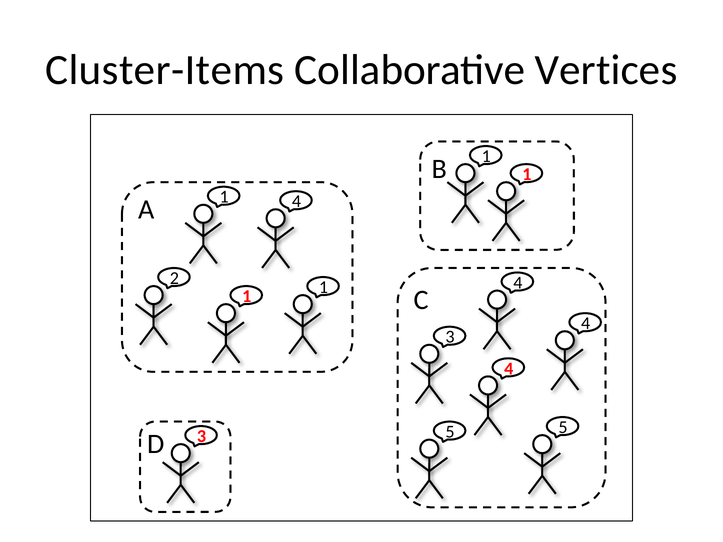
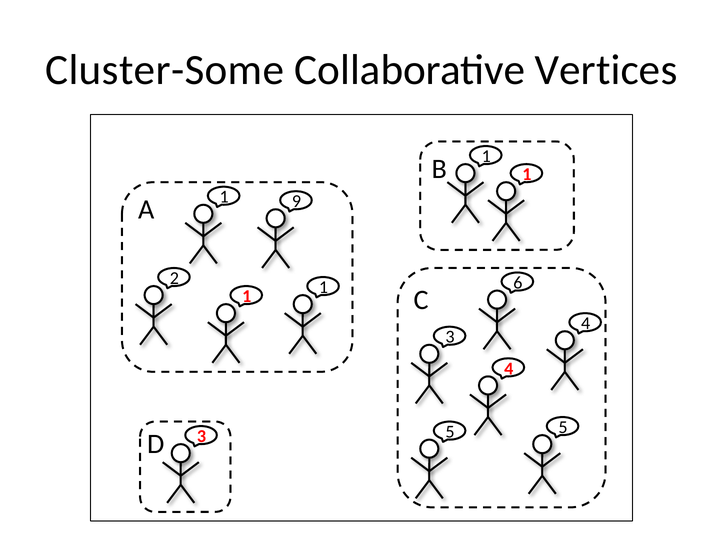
Cluster-Items: Cluster-Items -> Cluster-Some (165, 70)
4: 4 -> 9 (296, 202)
4: 4 -> 6 (518, 283)
